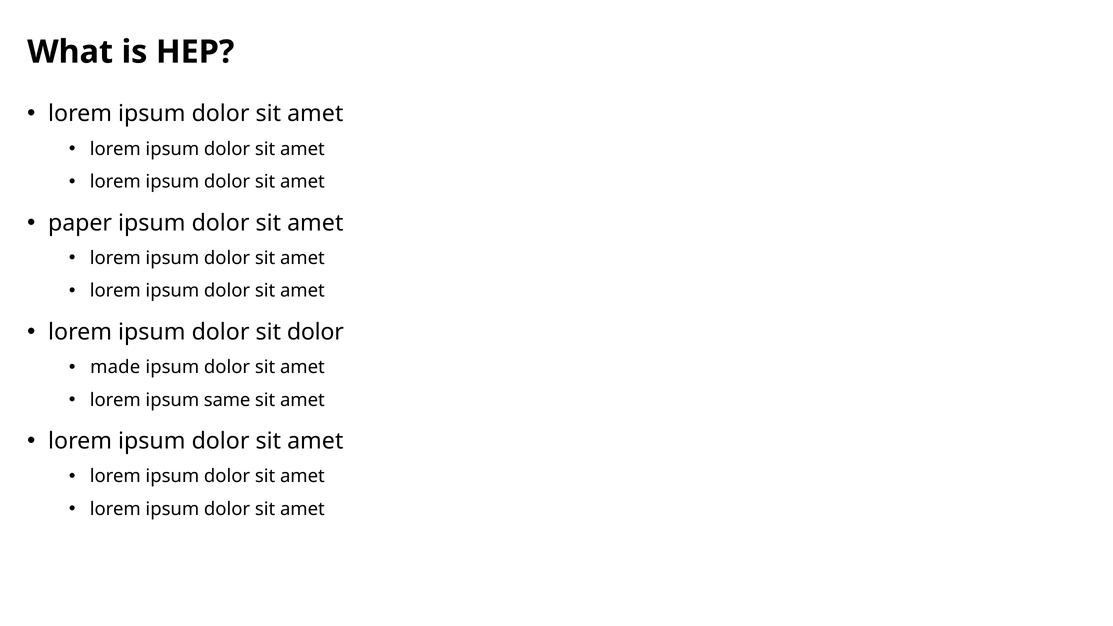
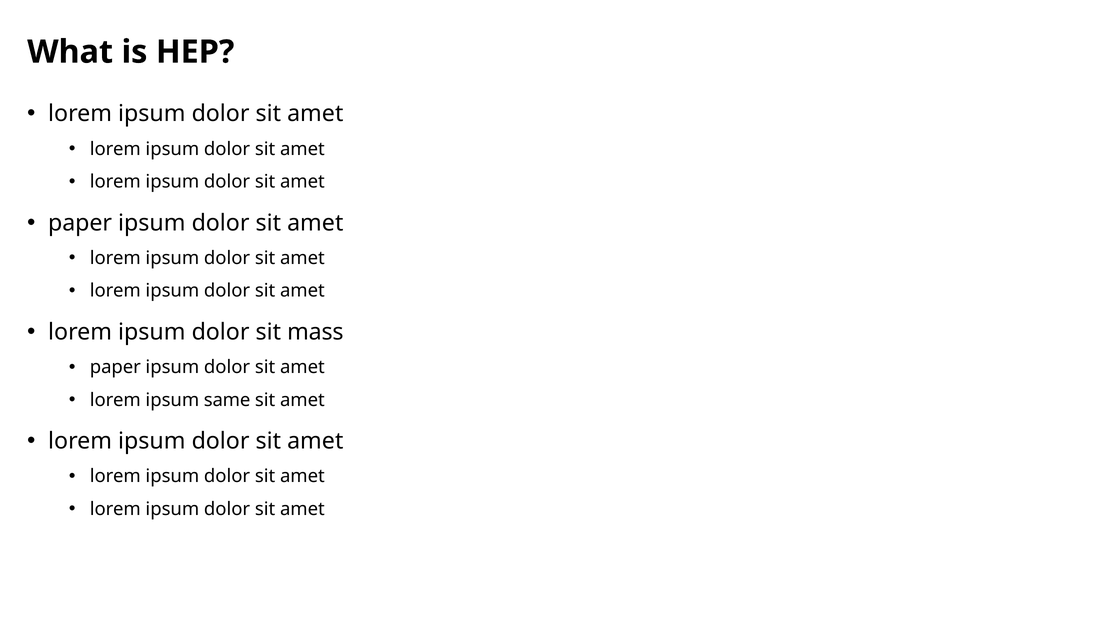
sit dolor: dolor -> mass (315, 332)
made: made -> paper (115, 367)
